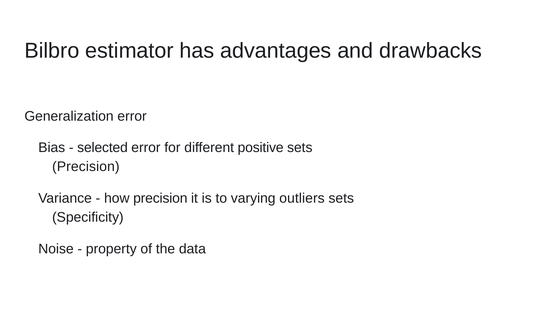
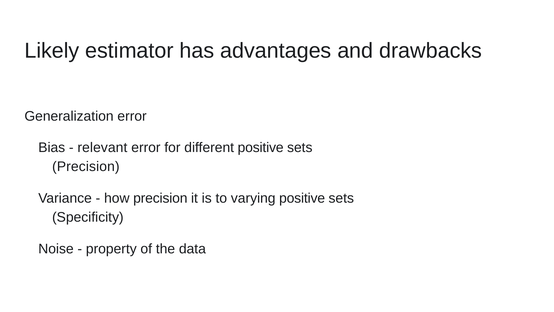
Bilbro: Bilbro -> Likely (52, 51)
selected: selected -> relevant (102, 147)
varying outliers: outliers -> positive (302, 198)
